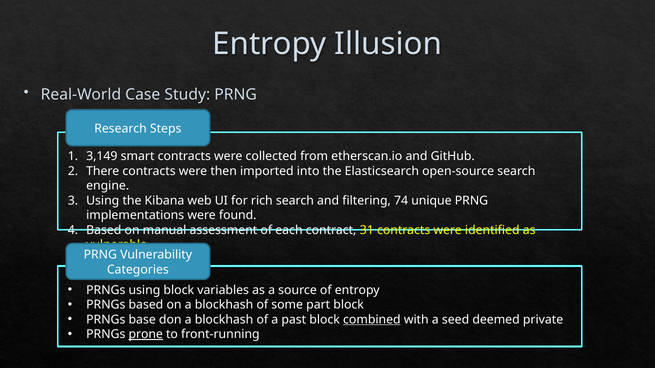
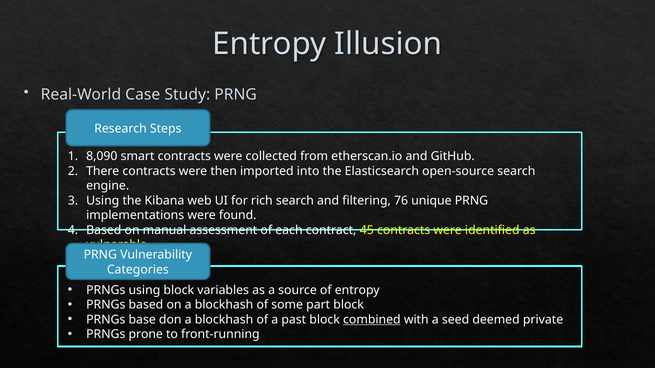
3,149: 3,149 -> 8,090 (102, 157)
74: 74 -> 76 (401, 201)
31: 31 -> 45 (367, 230)
prone underline: present -> none (146, 335)
